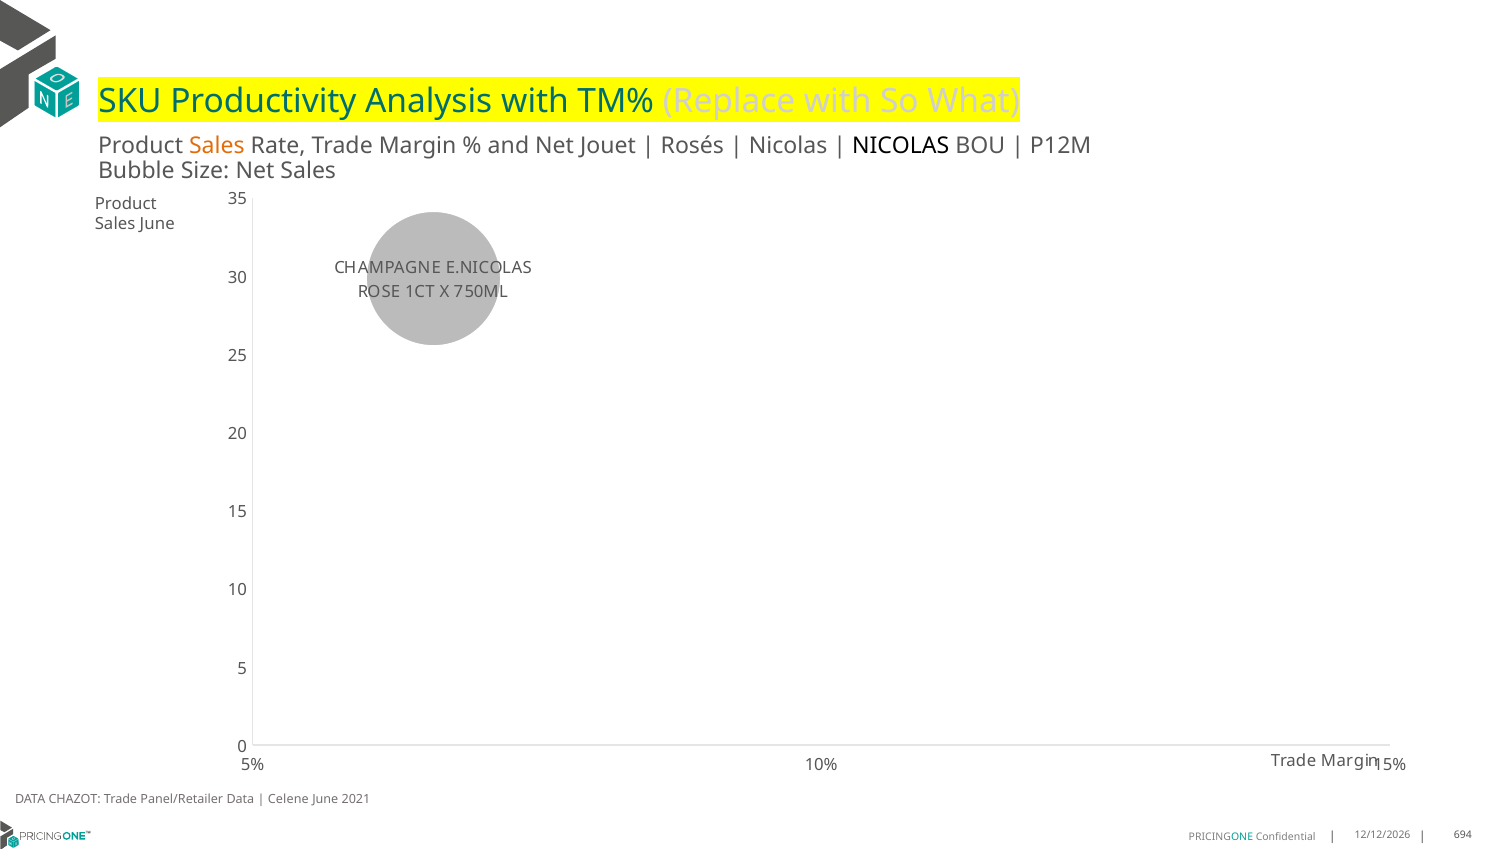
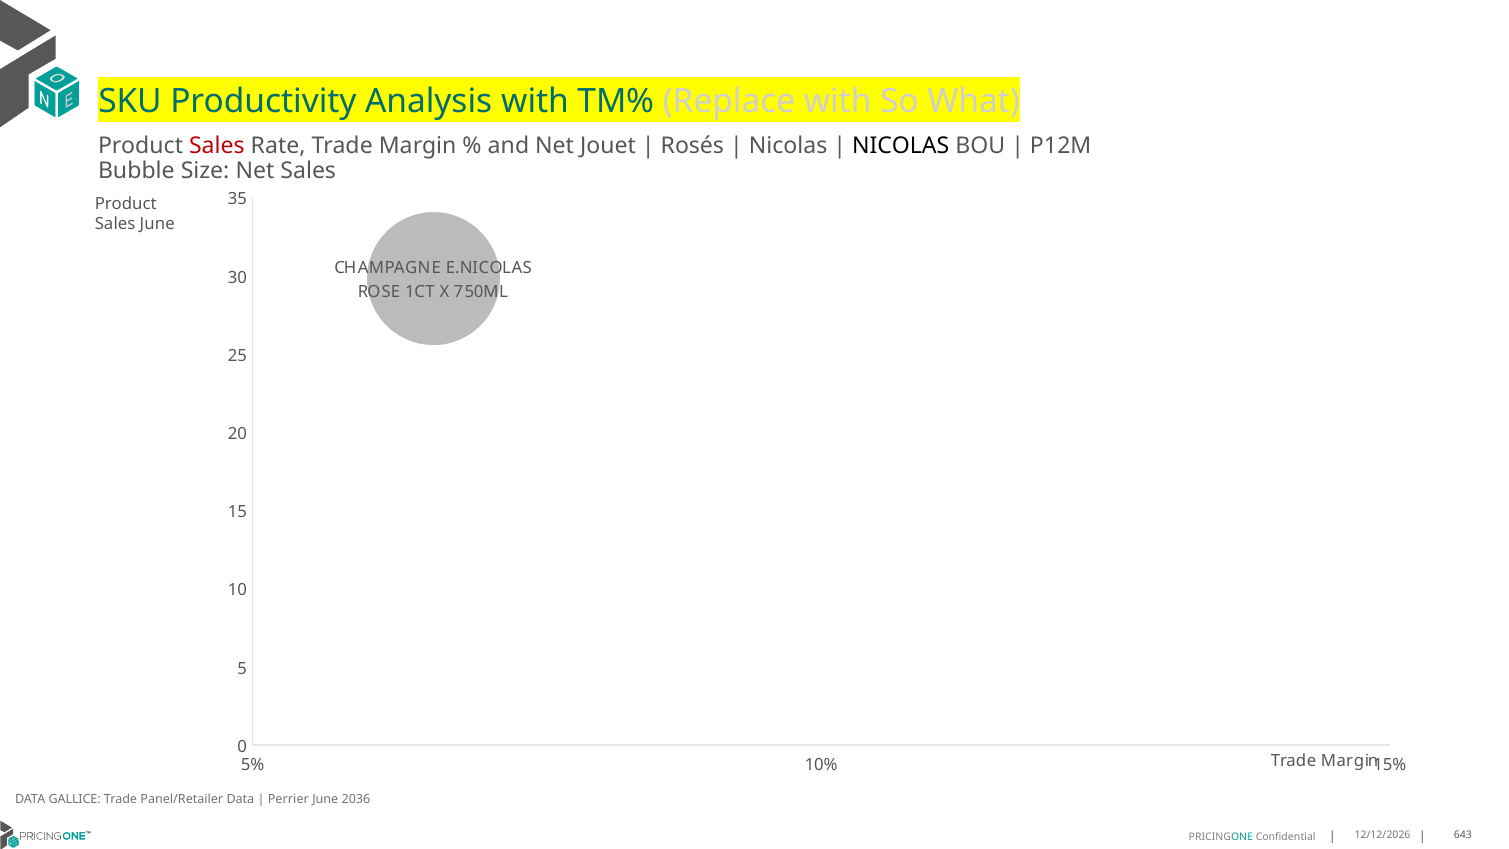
Sales colour: orange -> red (217, 146)
CHAZOT: CHAZOT -> GALLICE (75, 799)
Celene: Celene -> Perrier (288, 799)
2021: 2021 -> 2036 (356, 799)
694: 694 -> 643 (1463, 835)
